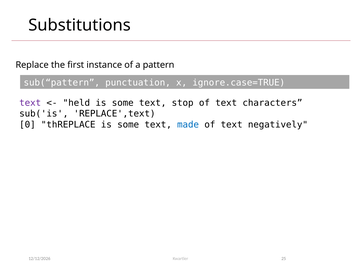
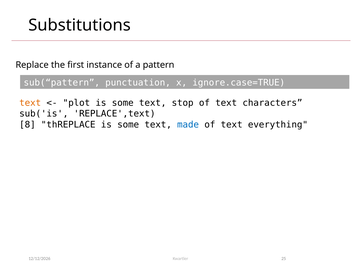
text colour: purple -> orange (30, 103)
held: held -> plot (76, 103)
0: 0 -> 8 (27, 125)
negatively: negatively -> everything (278, 125)
